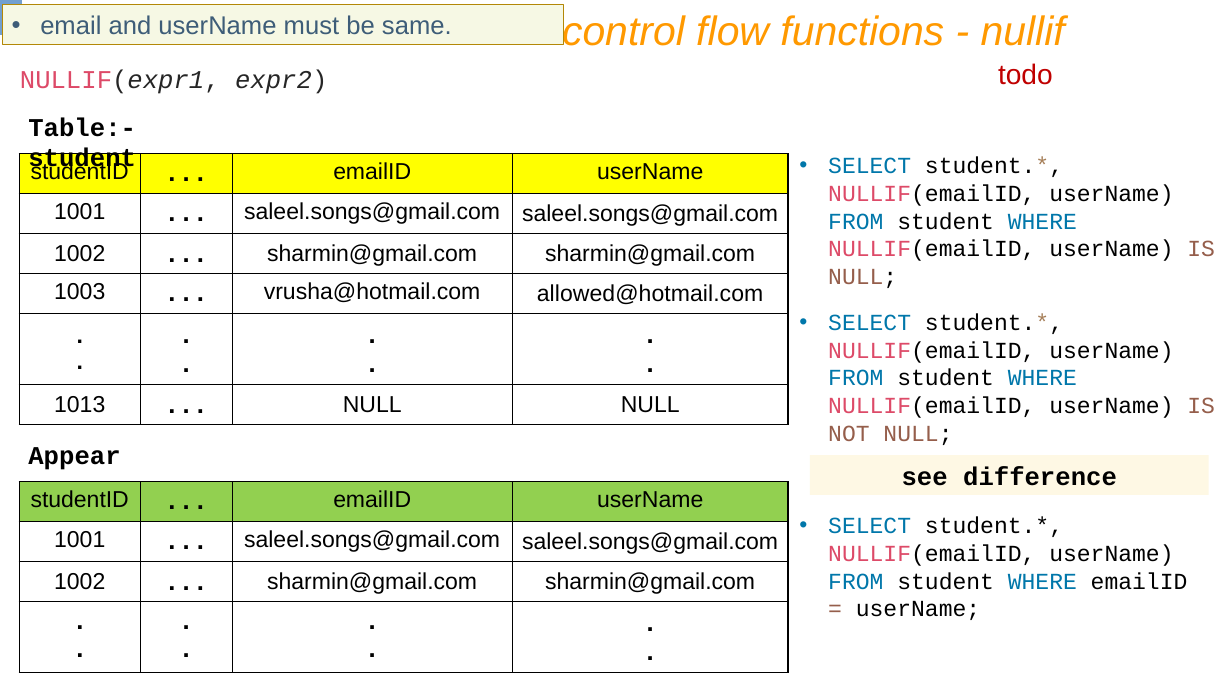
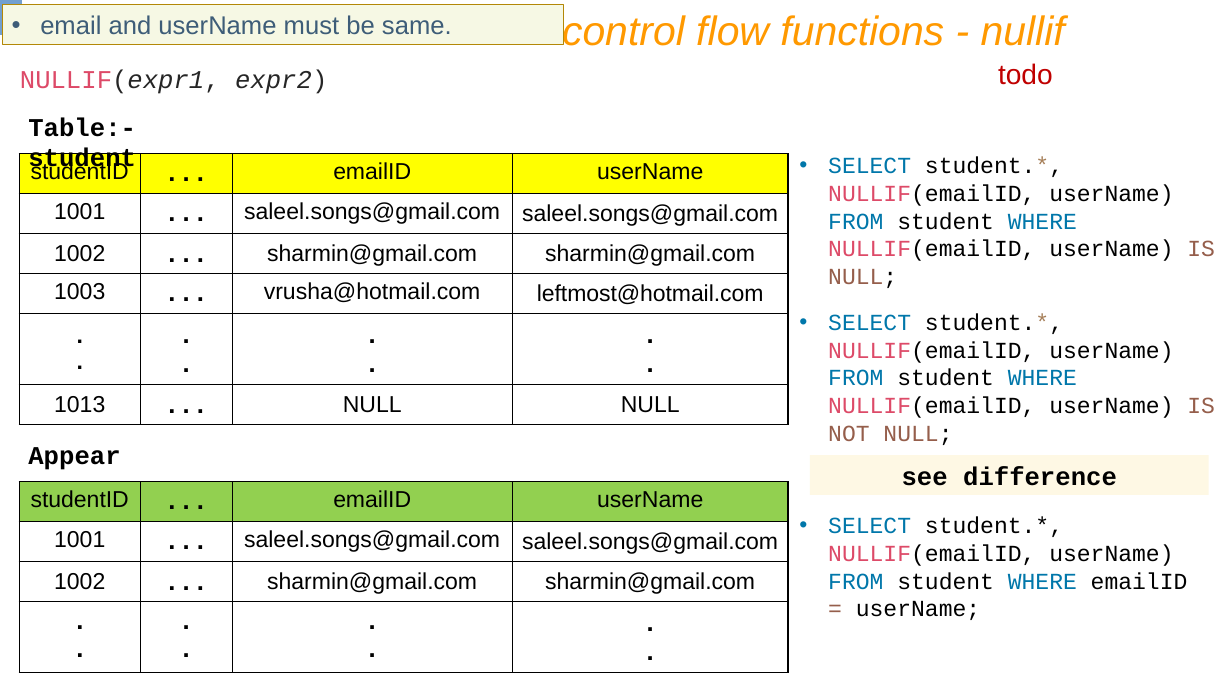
allowed@hotmail.com: allowed@hotmail.com -> leftmost@hotmail.com (650, 294)
